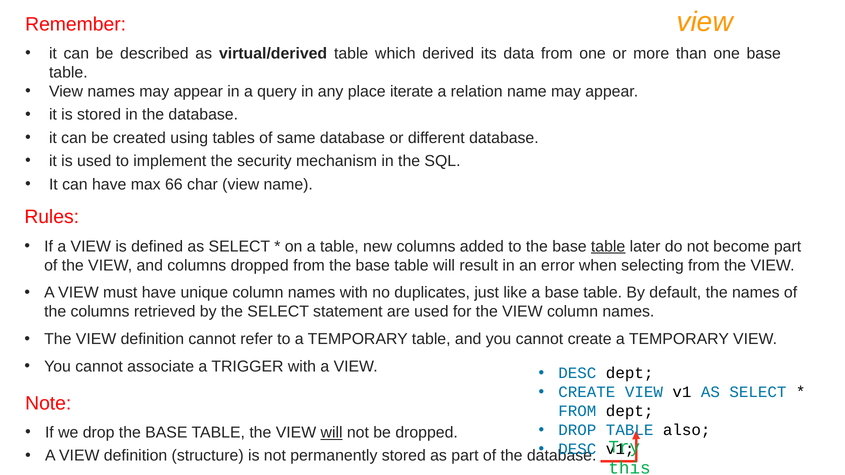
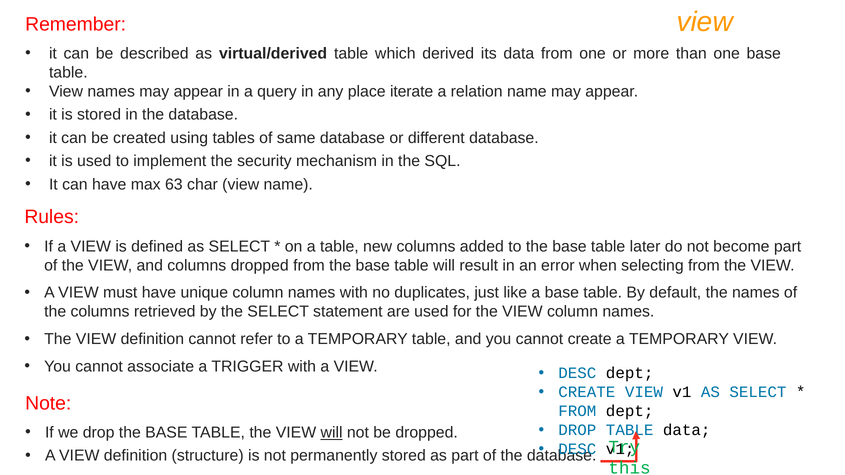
66: 66 -> 63 (174, 184)
table underline: present -> none (608, 246)
also: also -> data (687, 430)
